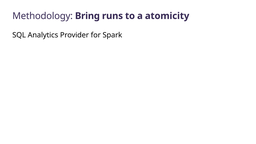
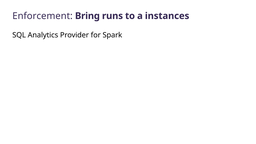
Methodology: Methodology -> Enforcement (42, 16)
atomicity: atomicity -> instances (167, 16)
